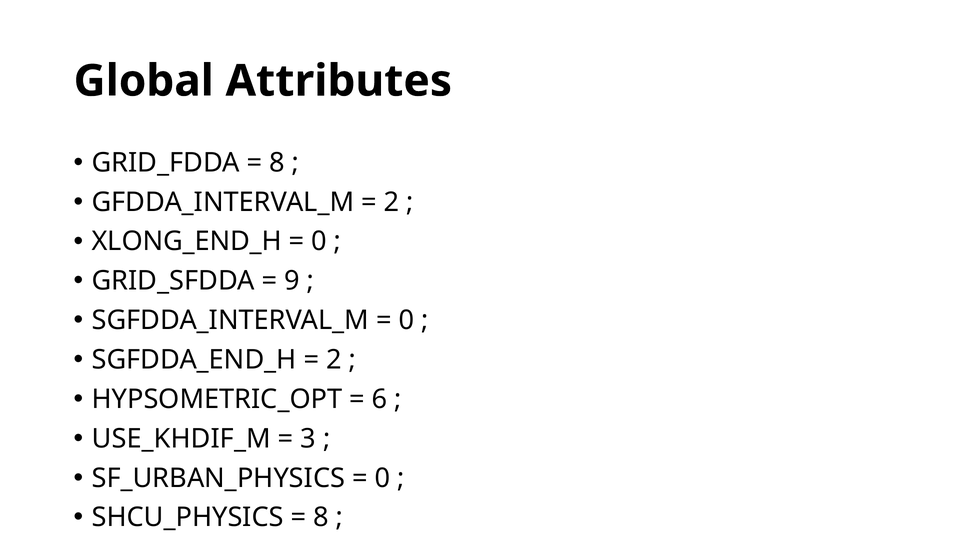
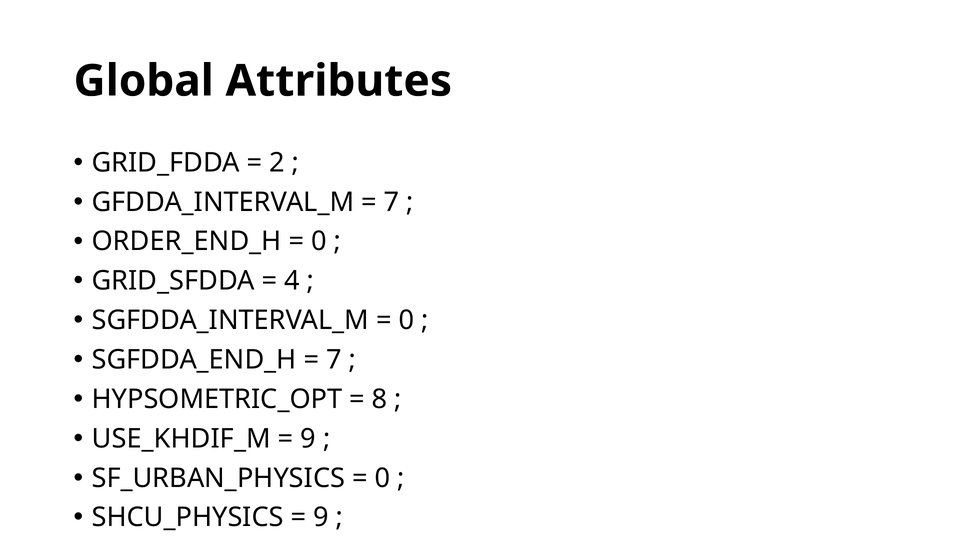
8: 8 -> 2 (277, 163)
2: 2 -> 7 (392, 202)
XLONG_END_H: XLONG_END_H -> ORDER_END_H (187, 241)
9: 9 -> 4 (292, 281)
2: 2 -> 7 (334, 360)
6: 6 -> 8 (380, 399)
3: 3 -> 9 (308, 438)
8: 8 -> 9 (321, 517)
